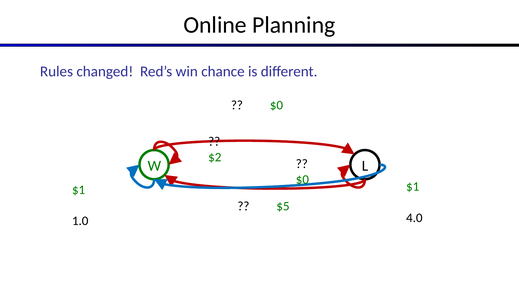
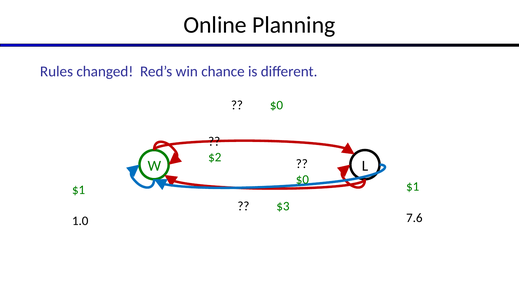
$5: $5 -> $3 (283, 206)
4.0: 4.0 -> 7.6 (414, 218)
